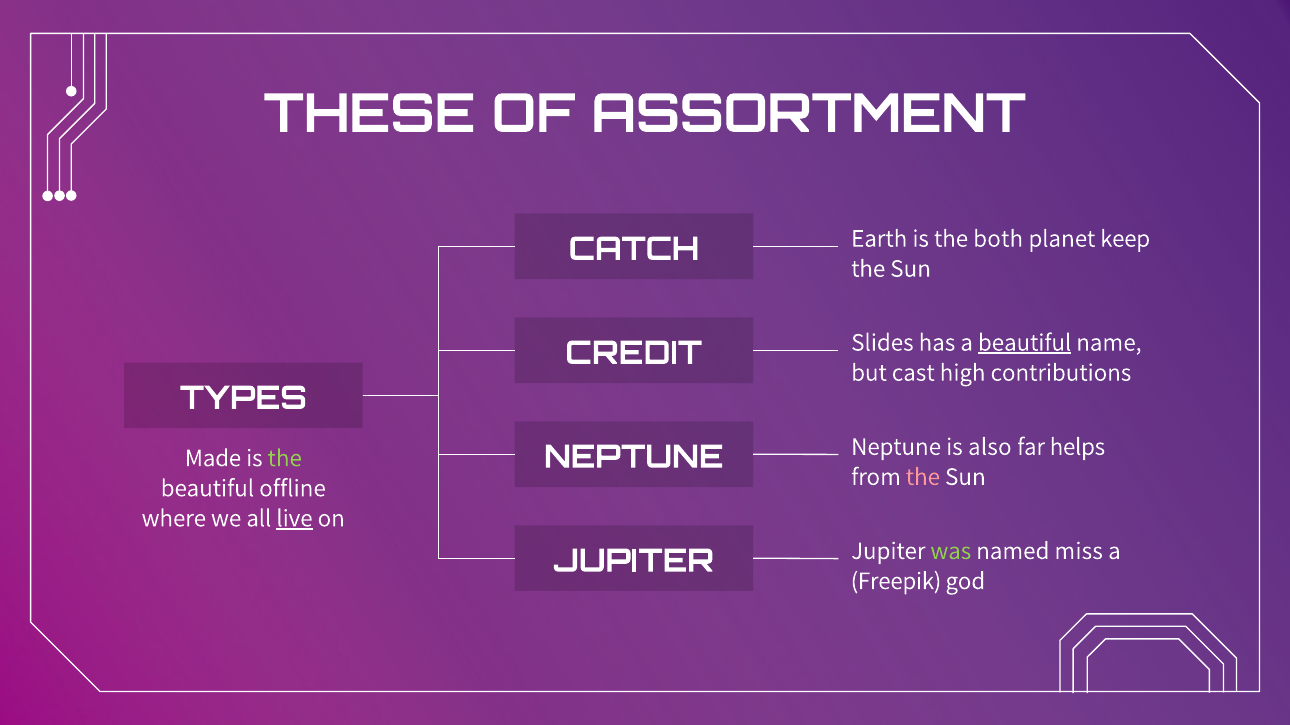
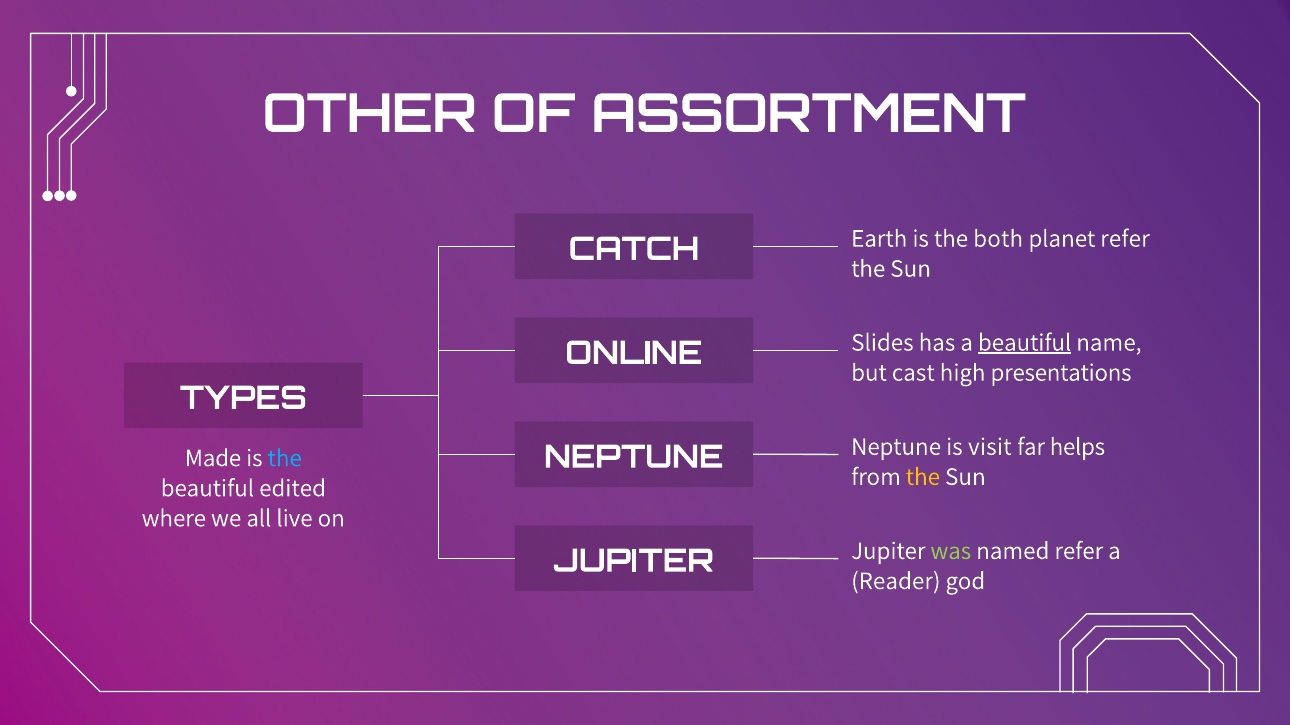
THESE: THESE -> OTHER (370, 114)
planet keep: keep -> refer (1125, 239)
CREDIT: CREDIT -> ONLINE (634, 354)
contributions: contributions -> presentations (1061, 373)
also: also -> visit (990, 447)
the colour: light green -> light blue (285, 458)
the colour: pink -> yellow (923, 477)
offline: offline -> edited (293, 488)
live underline: present -> none (294, 519)
named miss: miss -> refer (1079, 551)
Freepik: Freepik -> Reader (896, 581)
